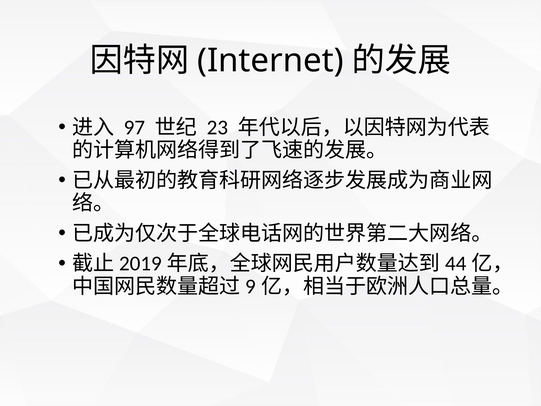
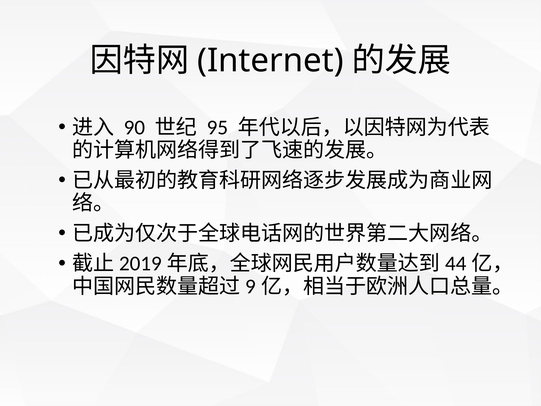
97: 97 -> 90 (135, 127)
23: 23 -> 95 (217, 127)
